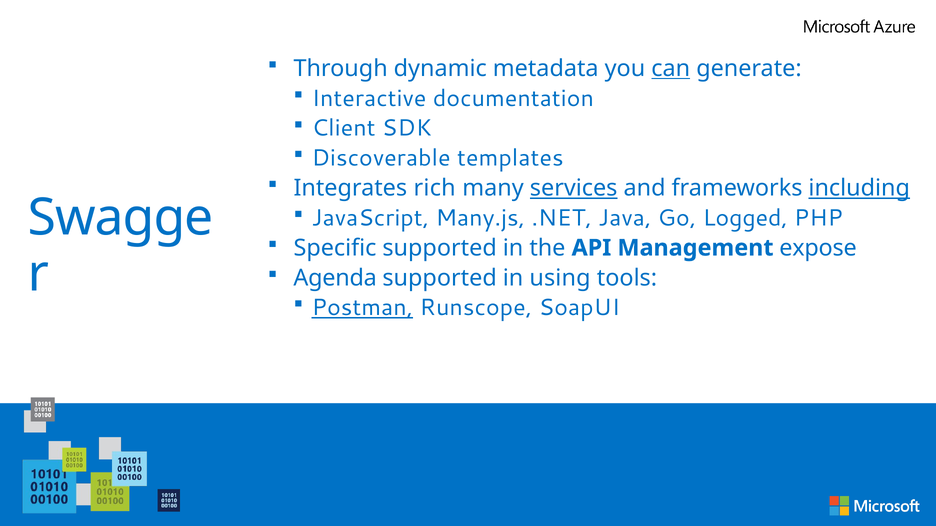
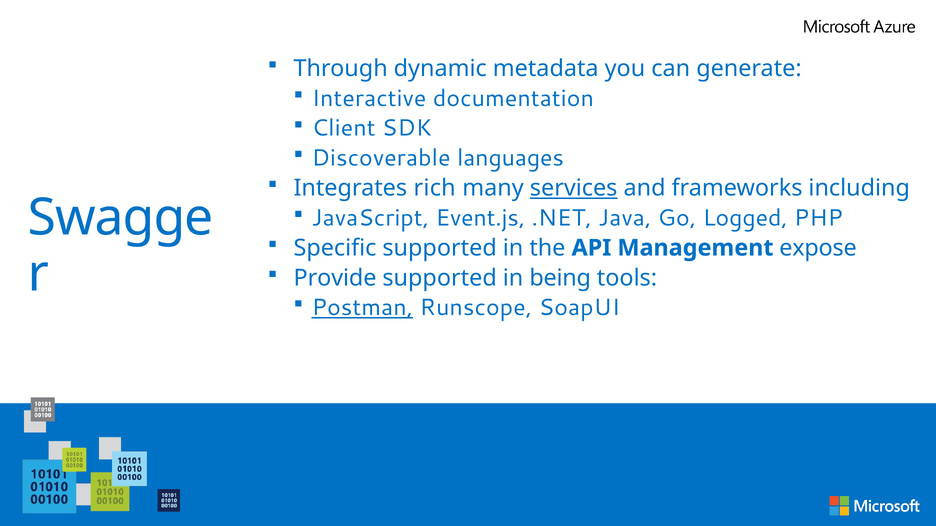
can underline: present -> none (671, 69)
templates: templates -> languages (510, 158)
including underline: present -> none (859, 188)
Many.js: Many.js -> Event.js (480, 218)
Agenda: Agenda -> Provide (335, 278)
using: using -> being (560, 278)
